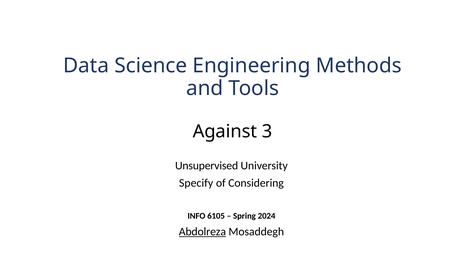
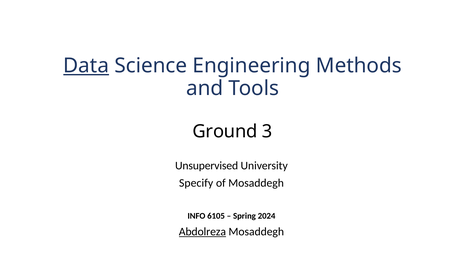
Data underline: none -> present (86, 66)
Against: Against -> Ground (225, 132)
of Considering: Considering -> Mosaddegh (256, 183)
